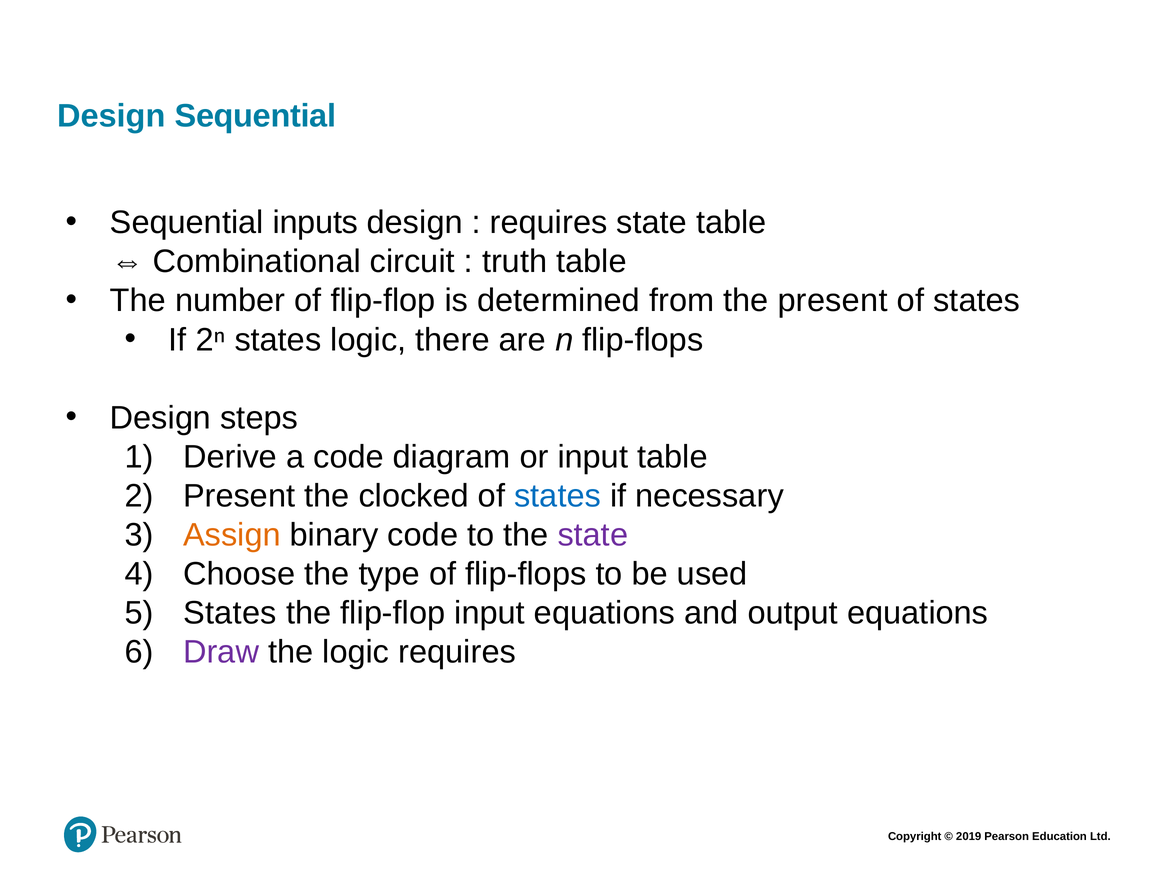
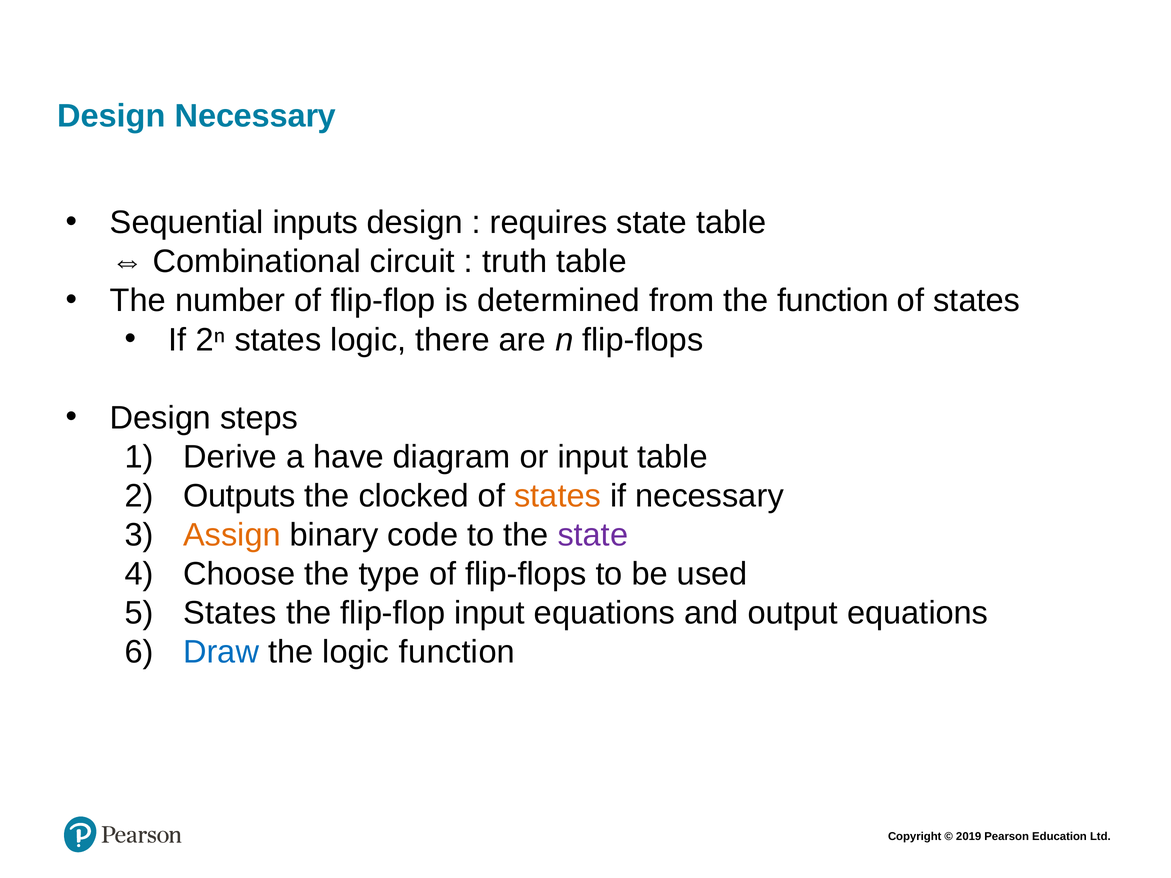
Design Sequential: Sequential -> Necessary (255, 116)
the present: present -> function (833, 301)
a code: code -> have (349, 457)
Present: Present -> Outputs (239, 496)
states colour: blue -> orange (558, 496)
Draw colour: purple -> blue (221, 652)
logic requires: requires -> function (457, 652)
